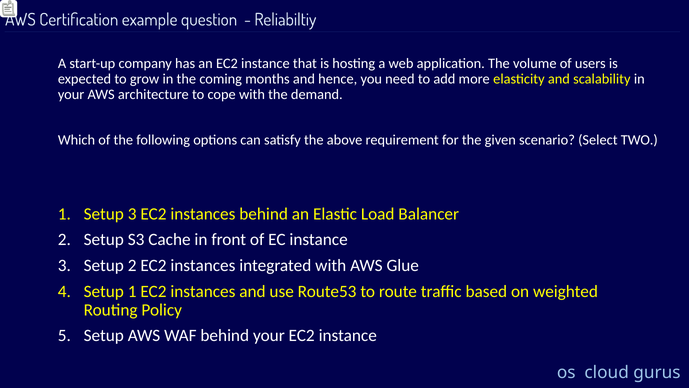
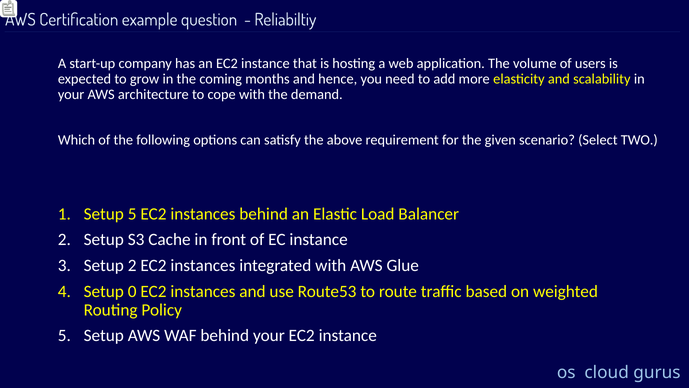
Setup 3: 3 -> 5 (132, 214)
Setup 1: 1 -> 0 (132, 291)
